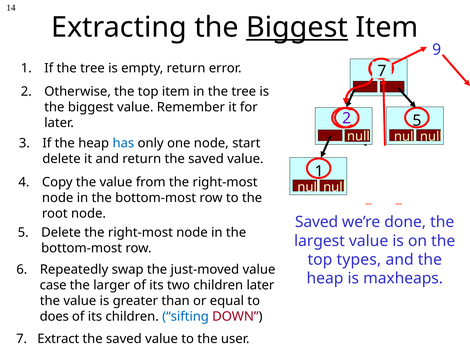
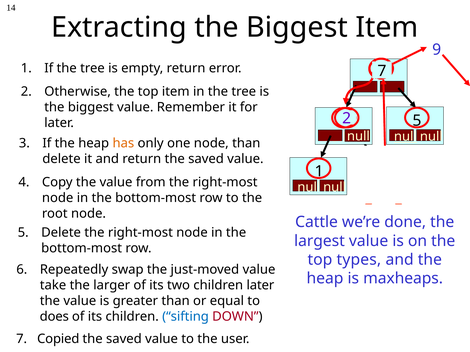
Biggest underline: present -> none (297, 27)
has colour: blue -> orange (123, 143)
node start: start -> than (246, 143)
Saved: Saved -> Cattle (317, 222)
case: case -> take (53, 286)
Extract: Extract -> Copied (58, 339)
